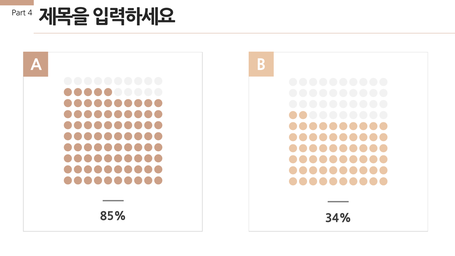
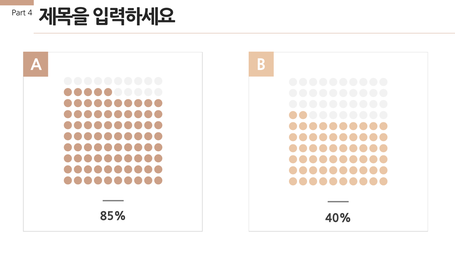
34%: 34% -> 40% (338, 218)
